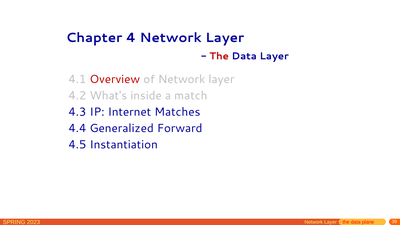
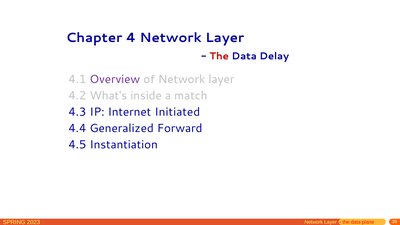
Data Layer: Layer -> Delay (274, 56)
Overview colour: red -> purple (115, 79)
Matches: Matches -> Initiated (177, 112)
